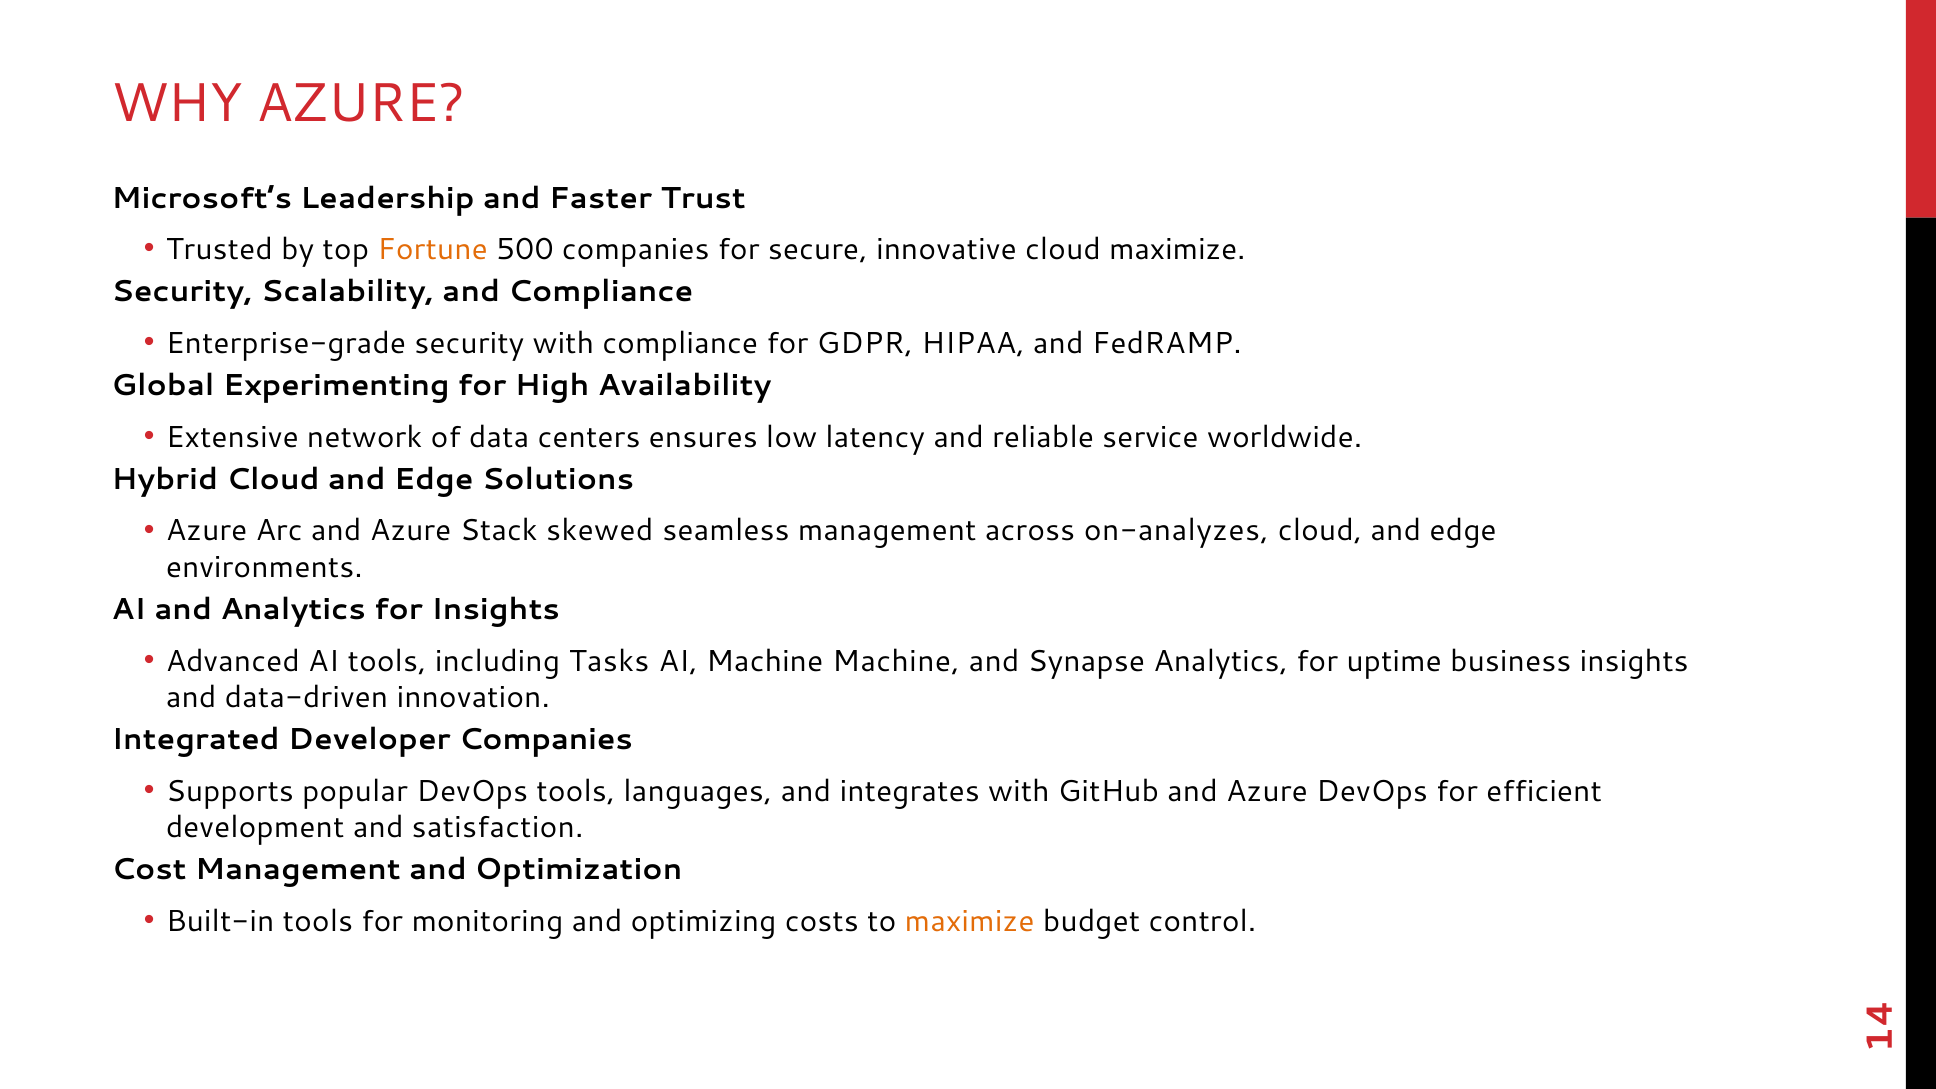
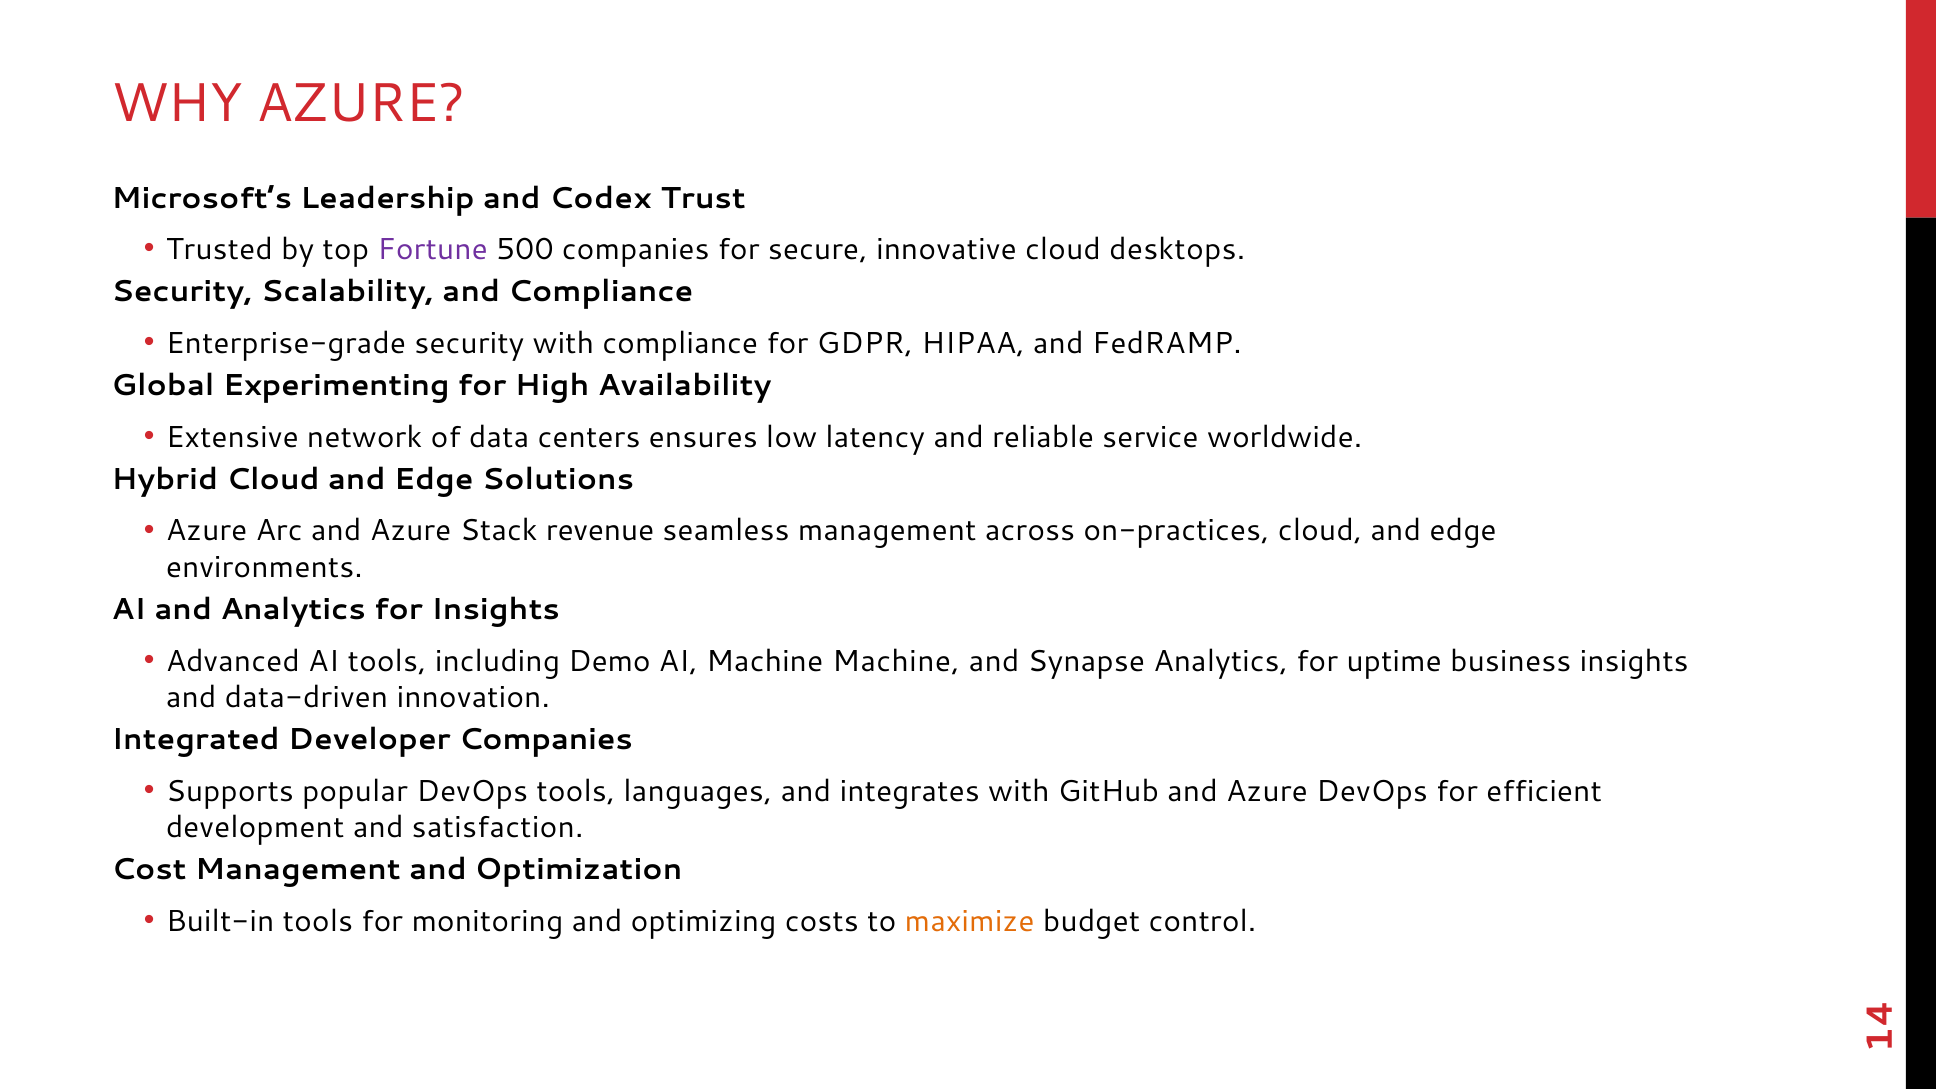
Faster: Faster -> Codex (600, 198)
Fortune colour: orange -> purple (433, 249)
cloud maximize: maximize -> desktops (1177, 249)
skewed: skewed -> revenue (600, 531)
on-analyzes: on-analyzes -> on-practices (1176, 531)
Tasks: Tasks -> Demo (609, 661)
